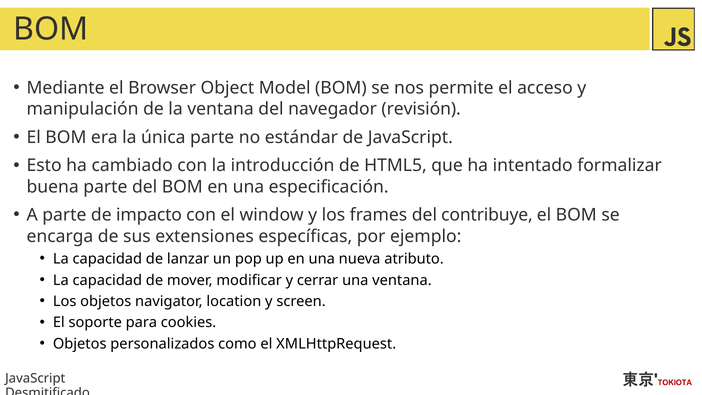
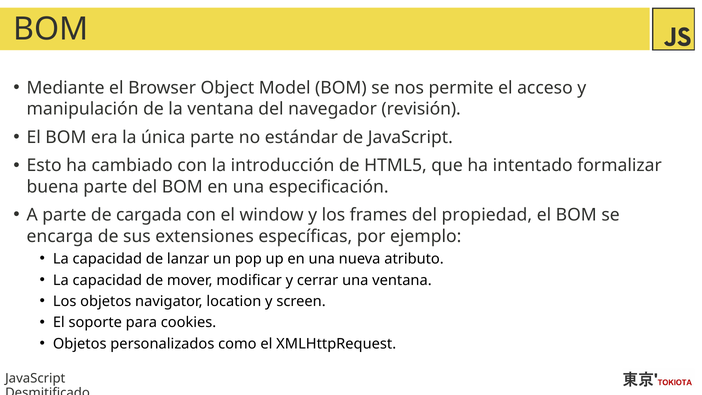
impacto: impacto -> cargada (149, 215)
contribuye: contribuye -> propiedad (487, 215)
